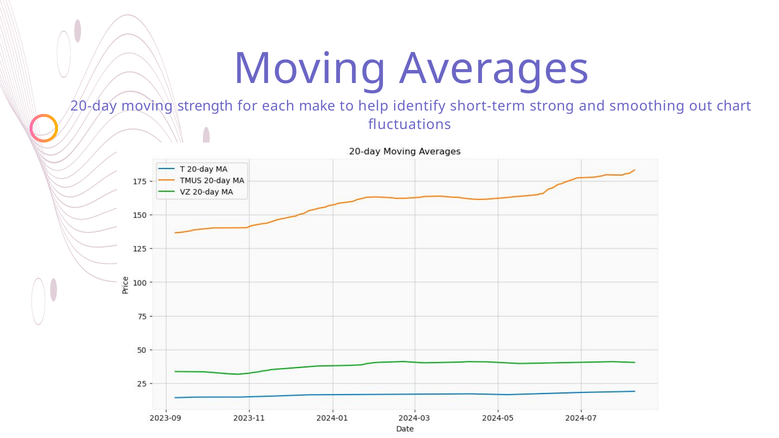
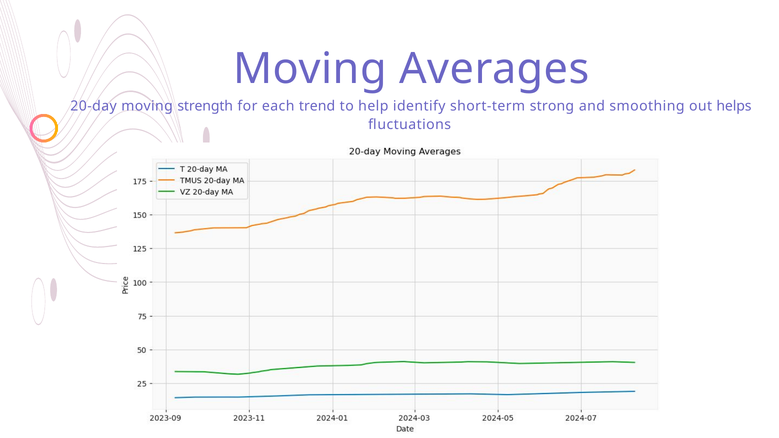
make: make -> trend (317, 106)
chart: chart -> helps (734, 106)
